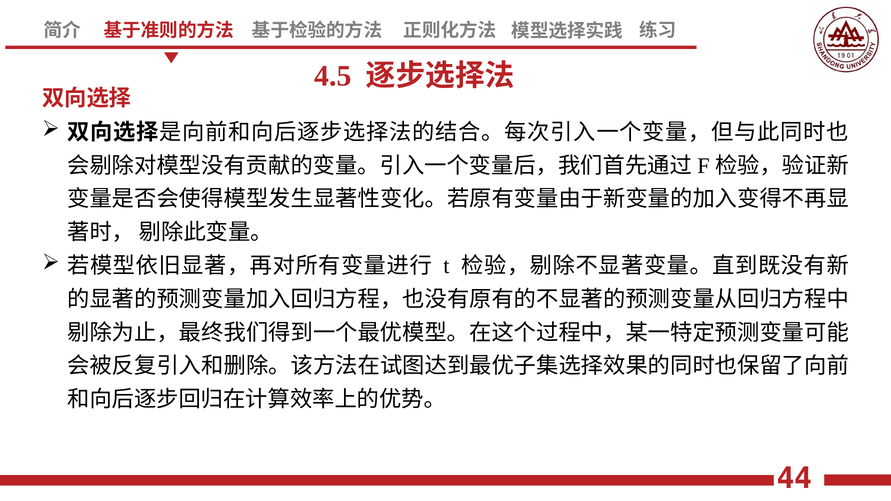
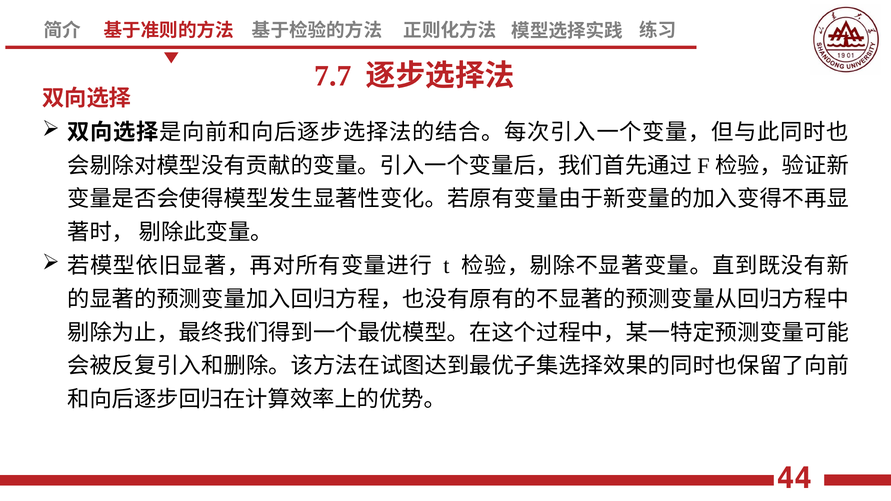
4.5: 4.5 -> 7.7 (333, 76)
